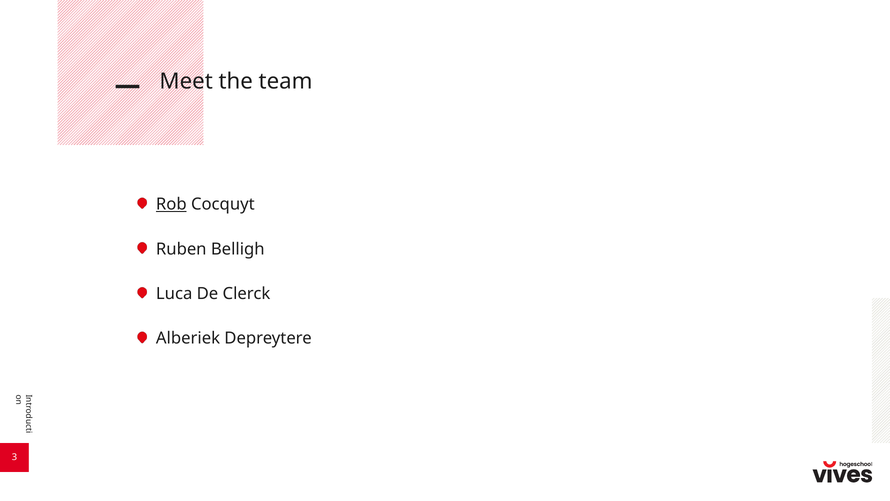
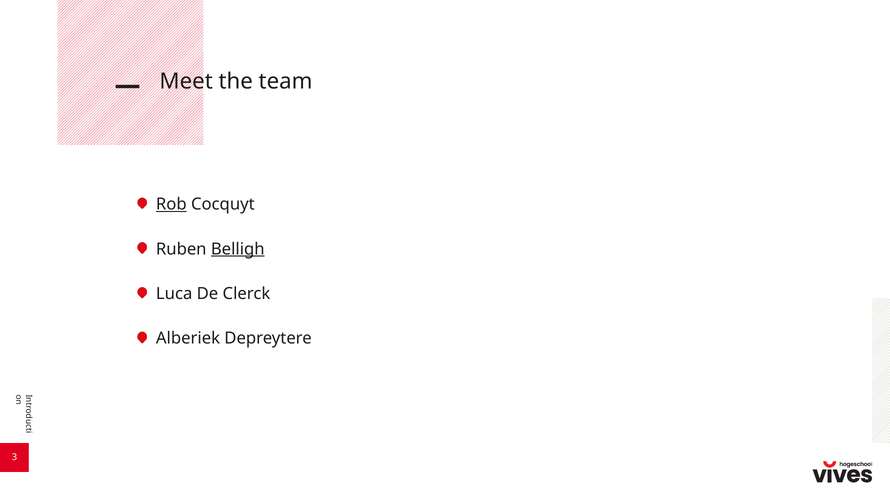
Belligh underline: none -> present (238, 249)
